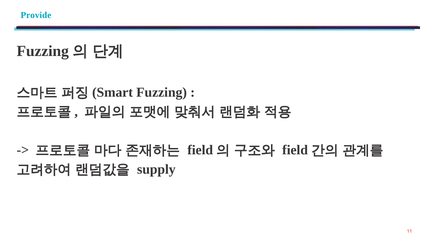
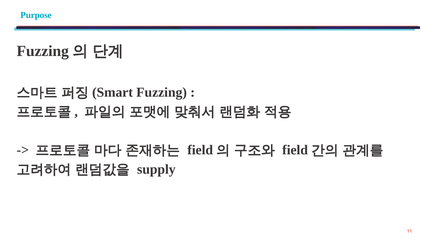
Provide: Provide -> Purpose (36, 15)
